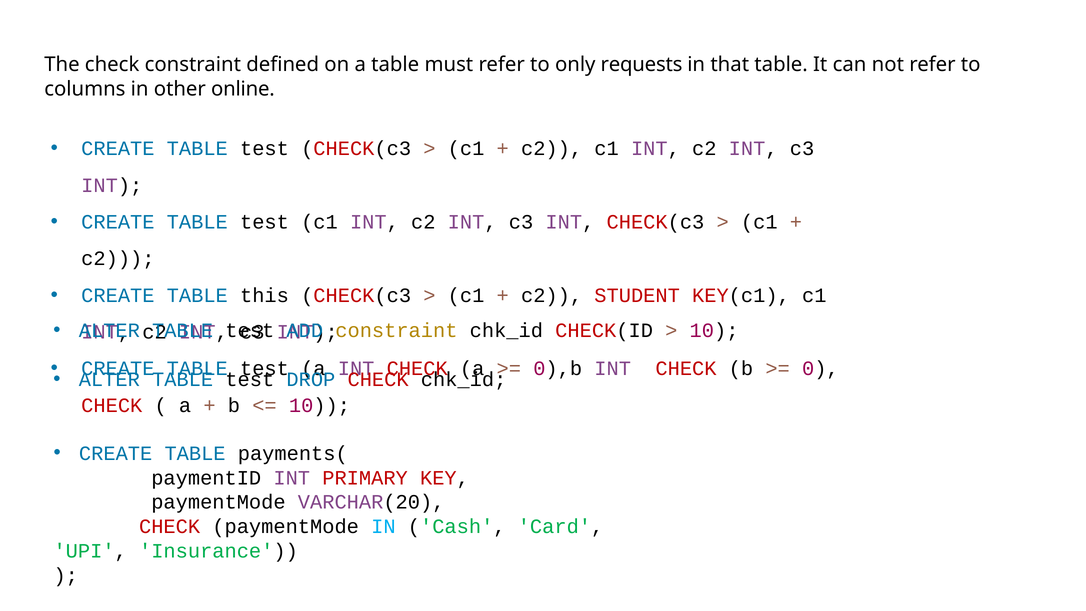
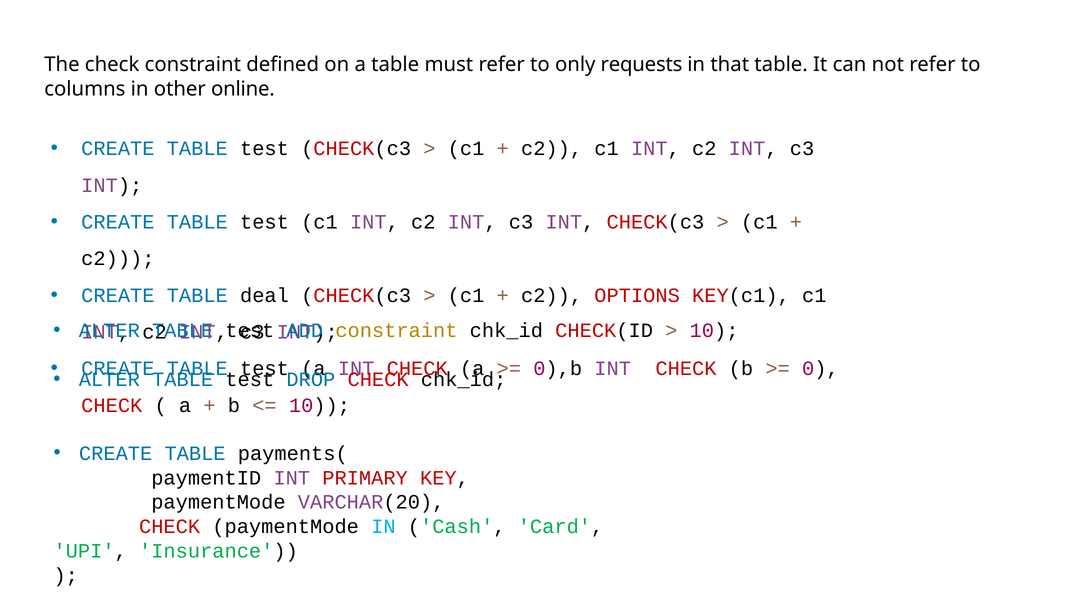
this: this -> deal (264, 295)
STUDENT: STUDENT -> OPTIONS (637, 295)
